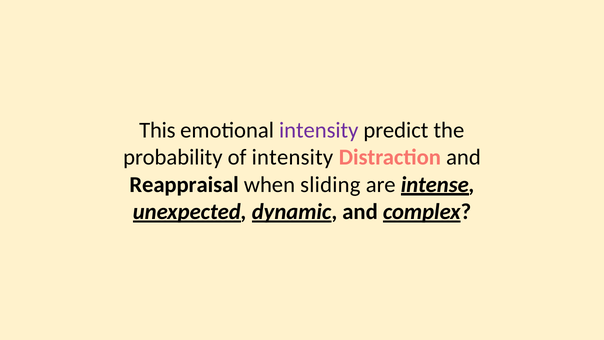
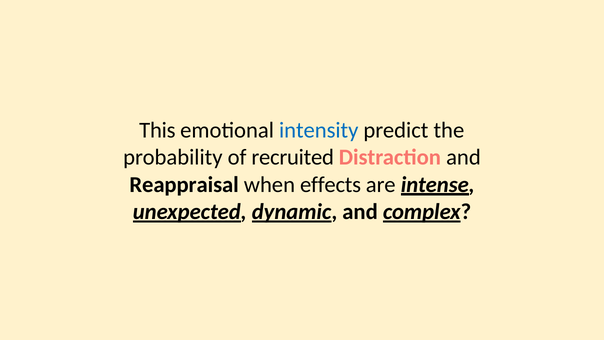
intensity colour: purple -> blue (319, 130)
of intensity: intensity -> recruited (293, 157)
sliding: sliding -> effects (331, 184)
